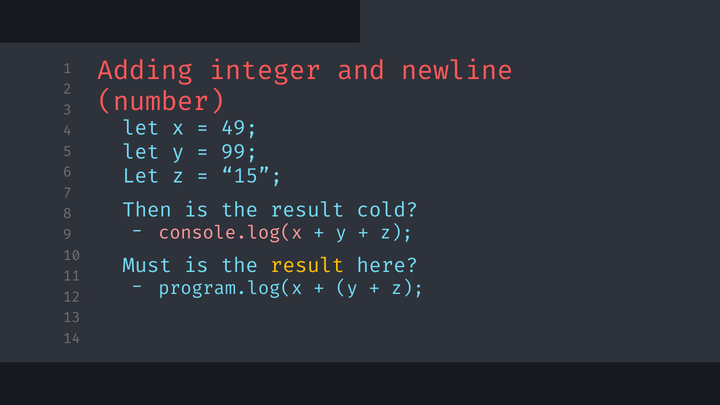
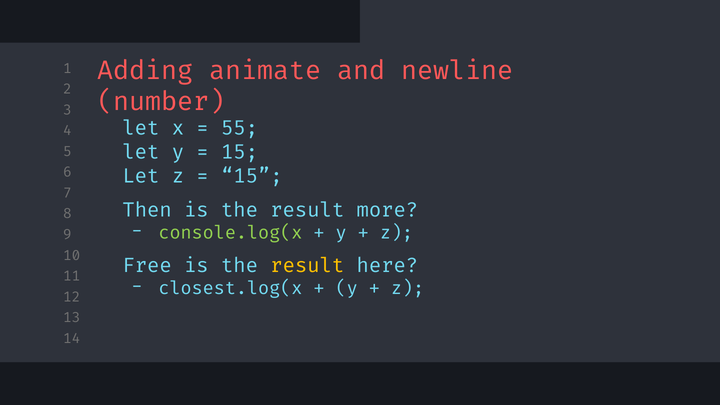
integer: integer -> animate (265, 71)
49: 49 -> 55 (240, 128)
99: 99 -> 15 (240, 152)
cold: cold -> more (387, 210)
console.log(x colour: pink -> light green (230, 233)
Must: Must -> Free (147, 266)
program.log(x: program.log(x -> closest.log(x (230, 288)
